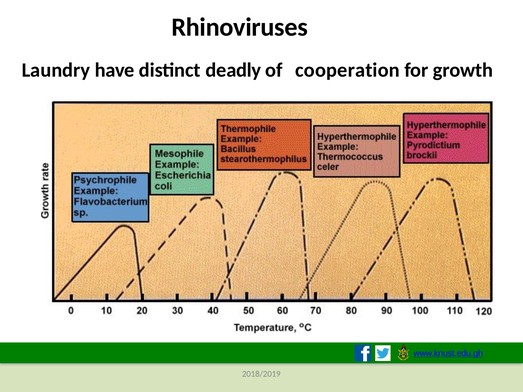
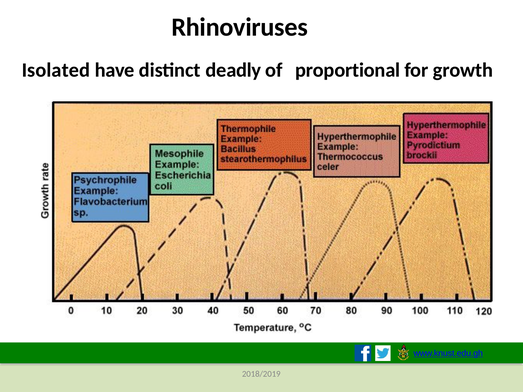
Laundry: Laundry -> Isolated (56, 70)
cooperation: cooperation -> proportional (348, 70)
